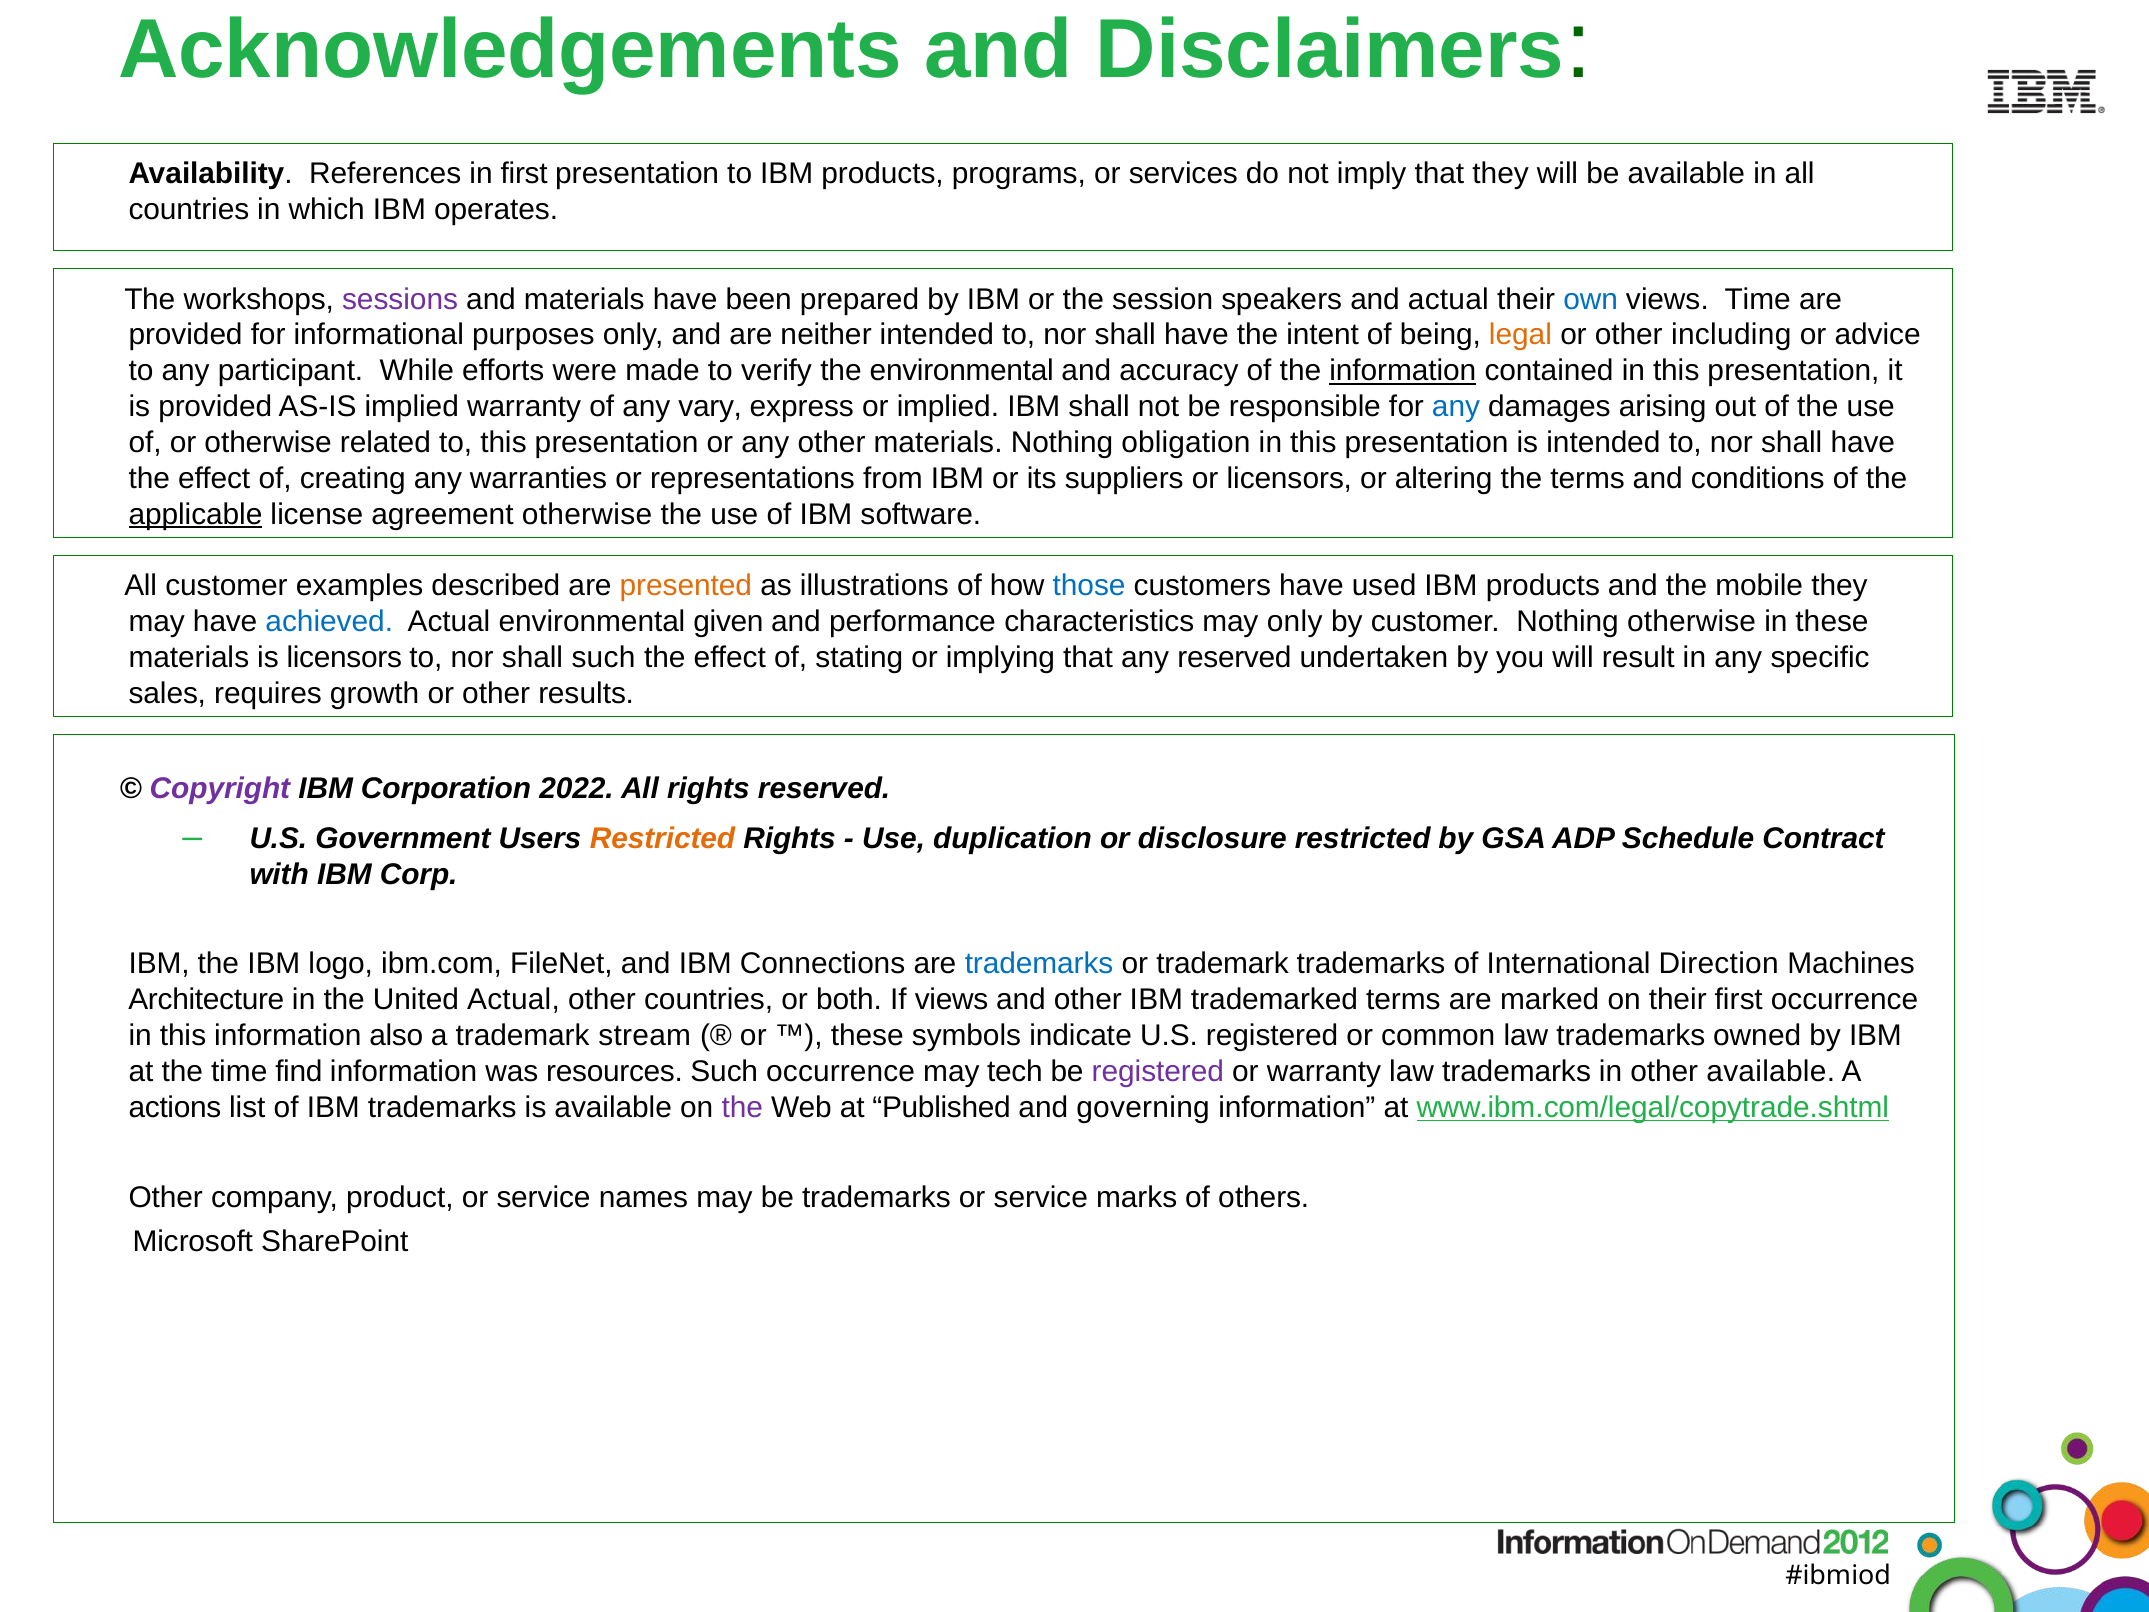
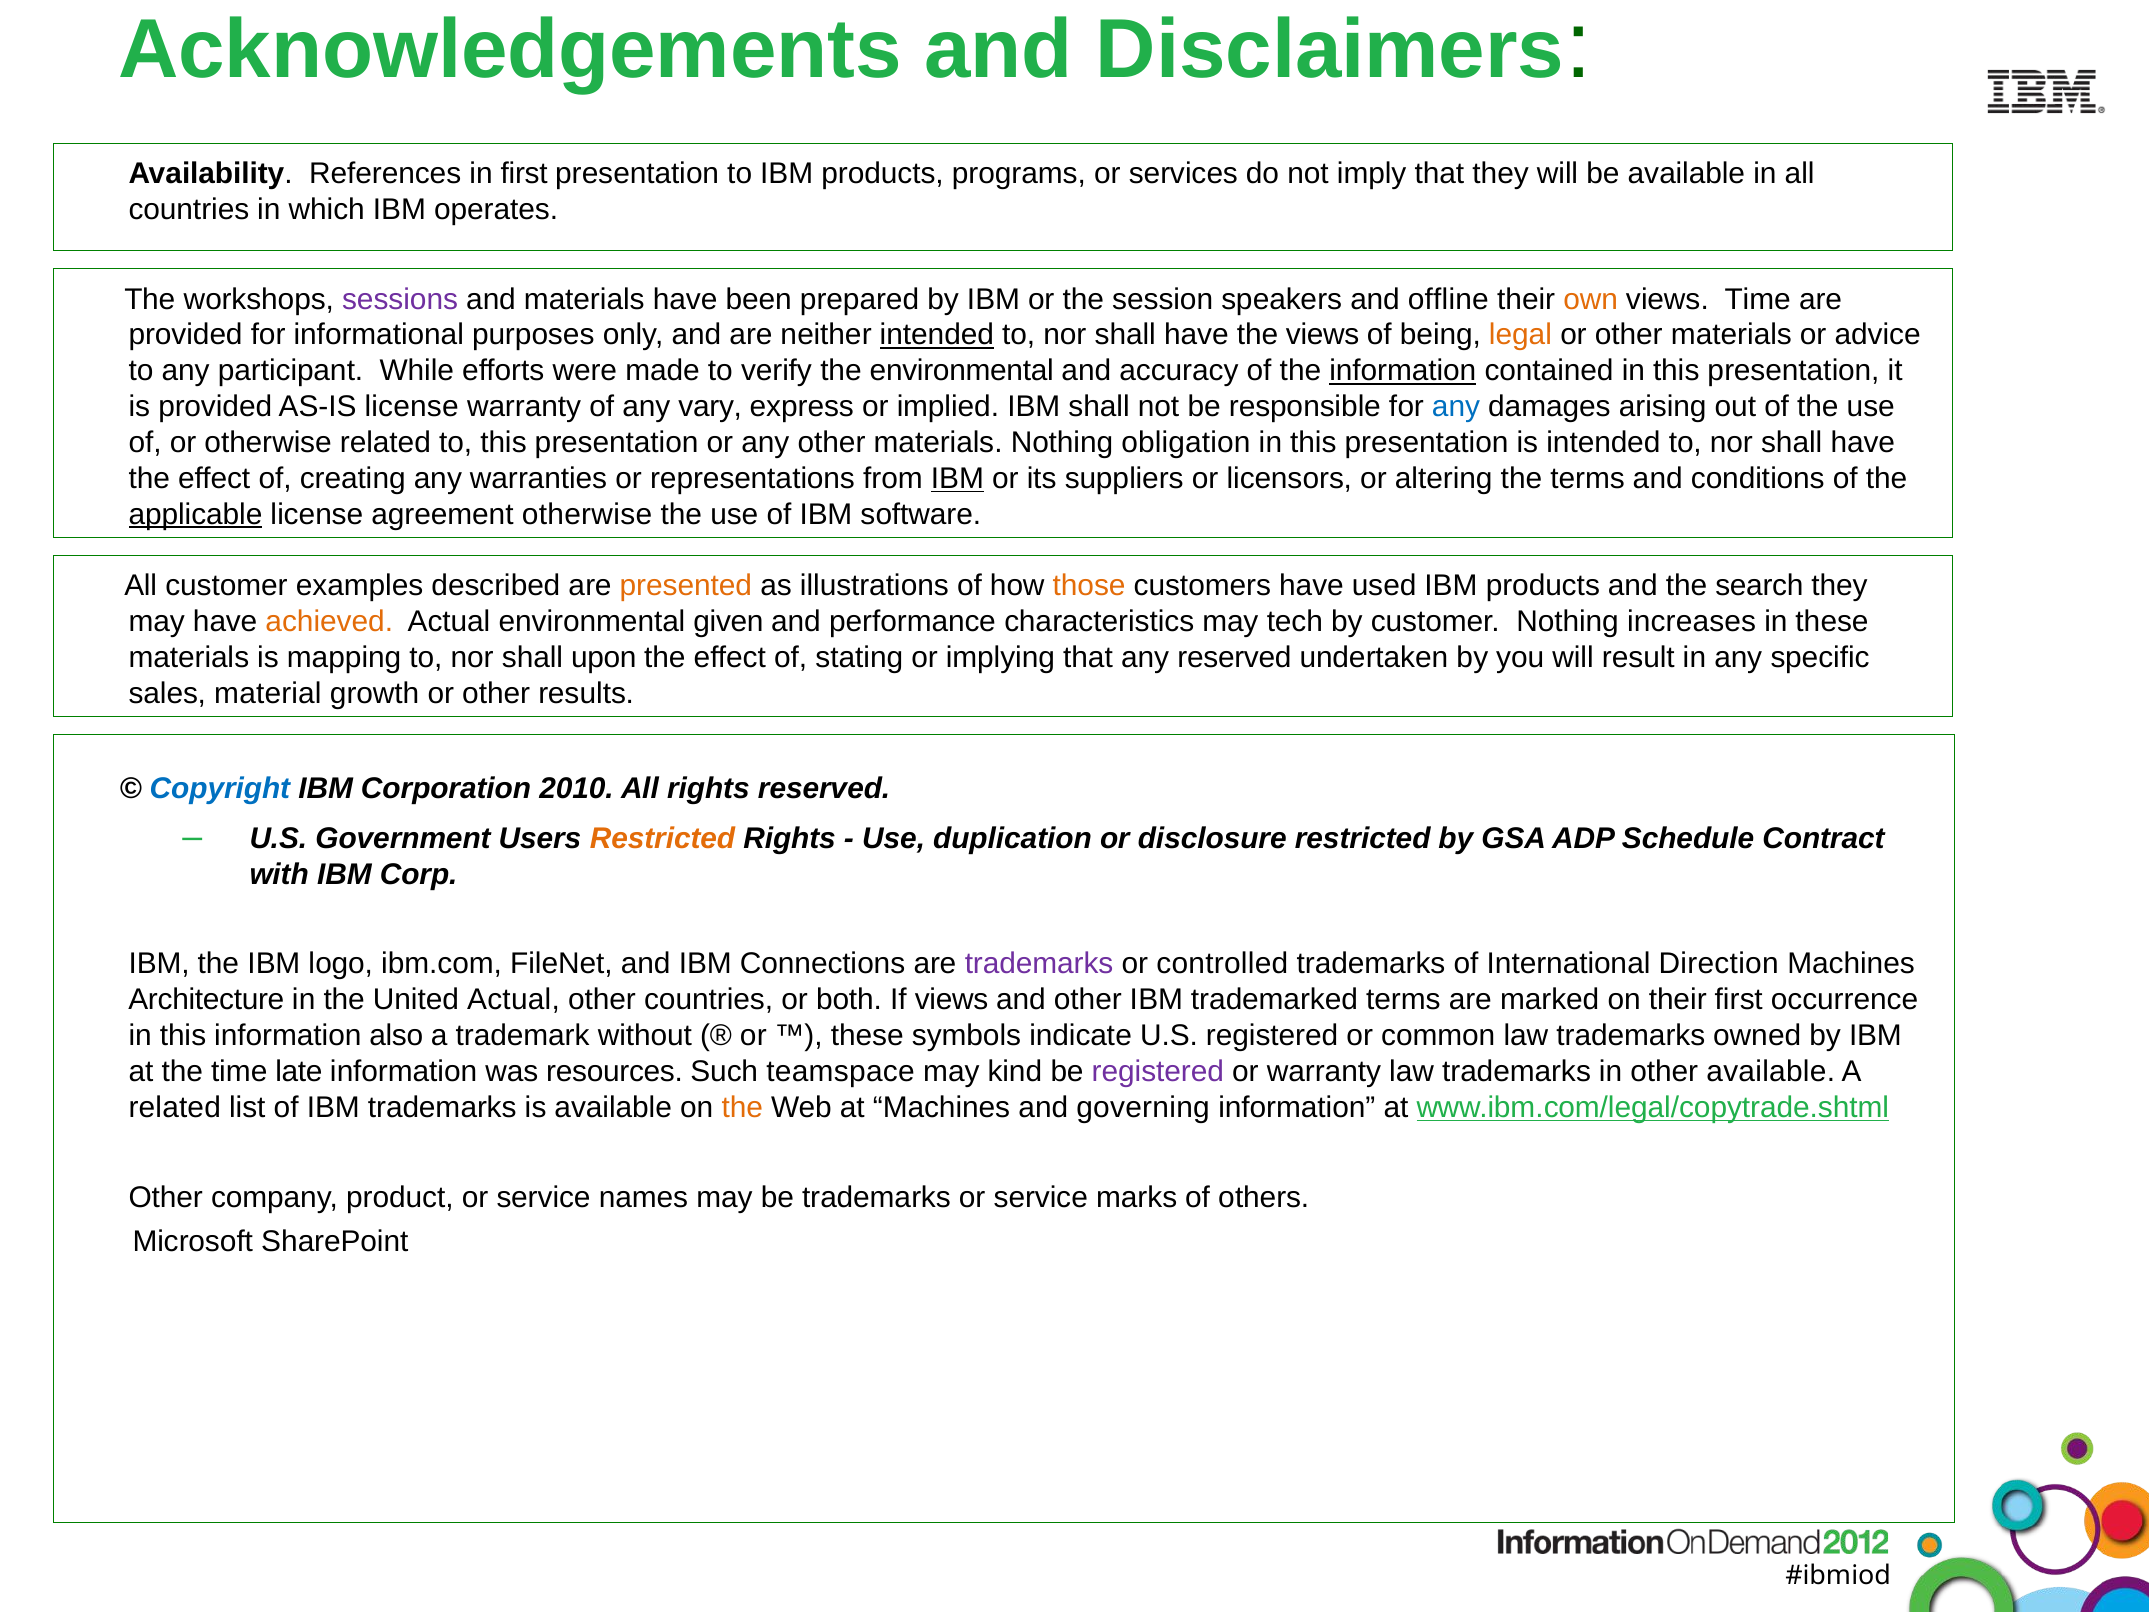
and actual: actual -> offline (1448, 299)
own colour: blue -> orange (1591, 299)
intended underline: none -> present (937, 335)
the intent: intent -> views (1323, 335)
or other including: including -> materials (1731, 335)
AS-IS implied: implied -> license (412, 407)
IBM underline: none -> present (957, 479)
those colour: blue -> orange (1089, 586)
mobile: mobile -> search (1759, 586)
achieved colour: blue -> orange (329, 622)
may only: only -> tech (1295, 622)
Nothing otherwise: otherwise -> increases (1692, 622)
is licensors: licensors -> mapping (344, 658)
shall such: such -> upon (604, 658)
requires: requires -> material (268, 693)
Copyright colour: purple -> blue (220, 789)
2022: 2022 -> 2010 (576, 789)
trademarks colour: blue -> purple (1039, 964)
or trademark: trademark -> controlled (1222, 964)
stream: stream -> without (645, 1036)
find: find -> late (299, 1071)
Such occurrence: occurrence -> teamspace (841, 1071)
tech: tech -> kind (1015, 1071)
actions: actions -> related (175, 1107)
the colour: purple -> orange (742, 1107)
at Published: Published -> Machines (942, 1107)
